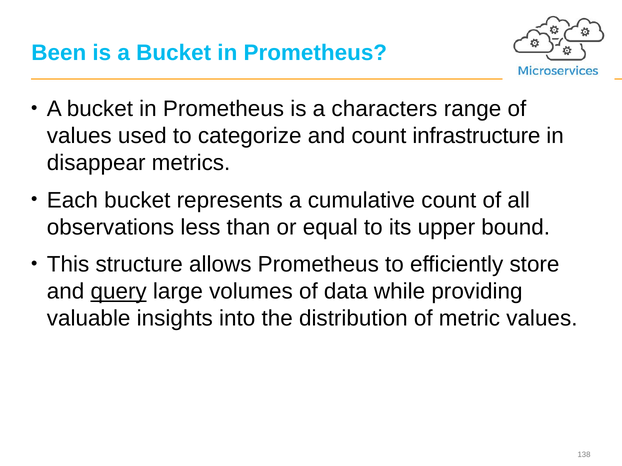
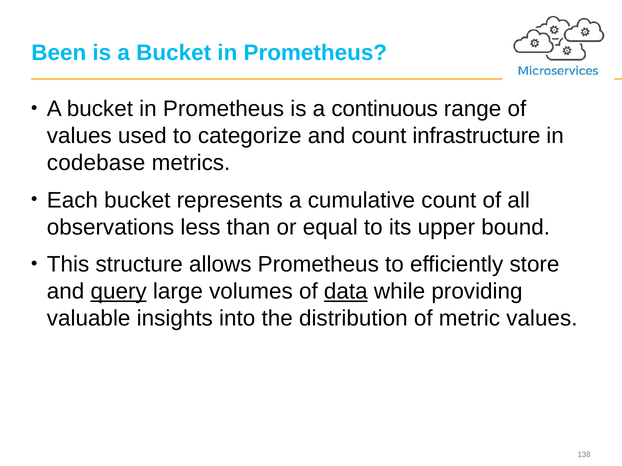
characters: characters -> continuous (385, 109)
disappear: disappear -> codebase (96, 163)
data underline: none -> present (346, 292)
